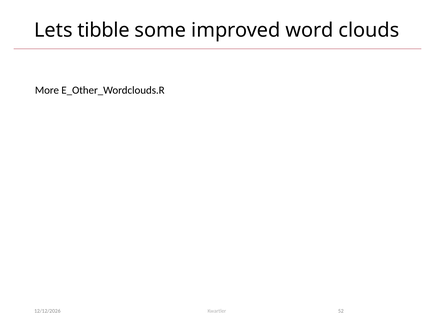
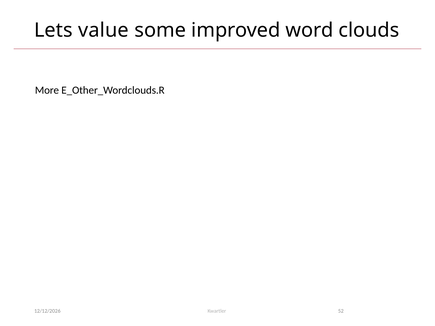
tibble: tibble -> value (103, 30)
